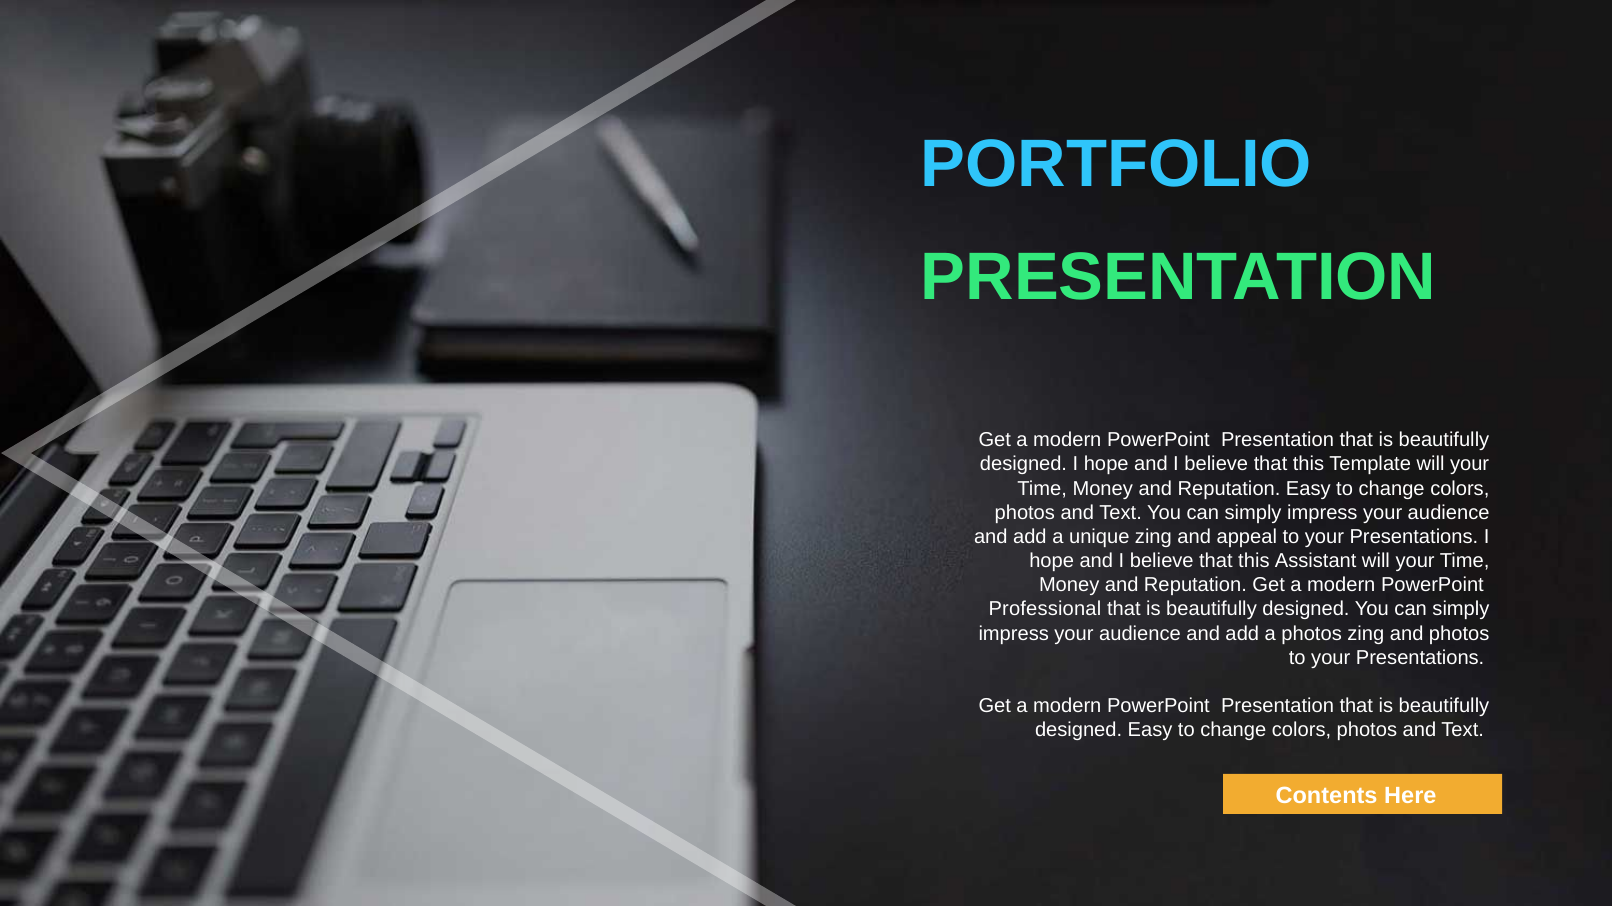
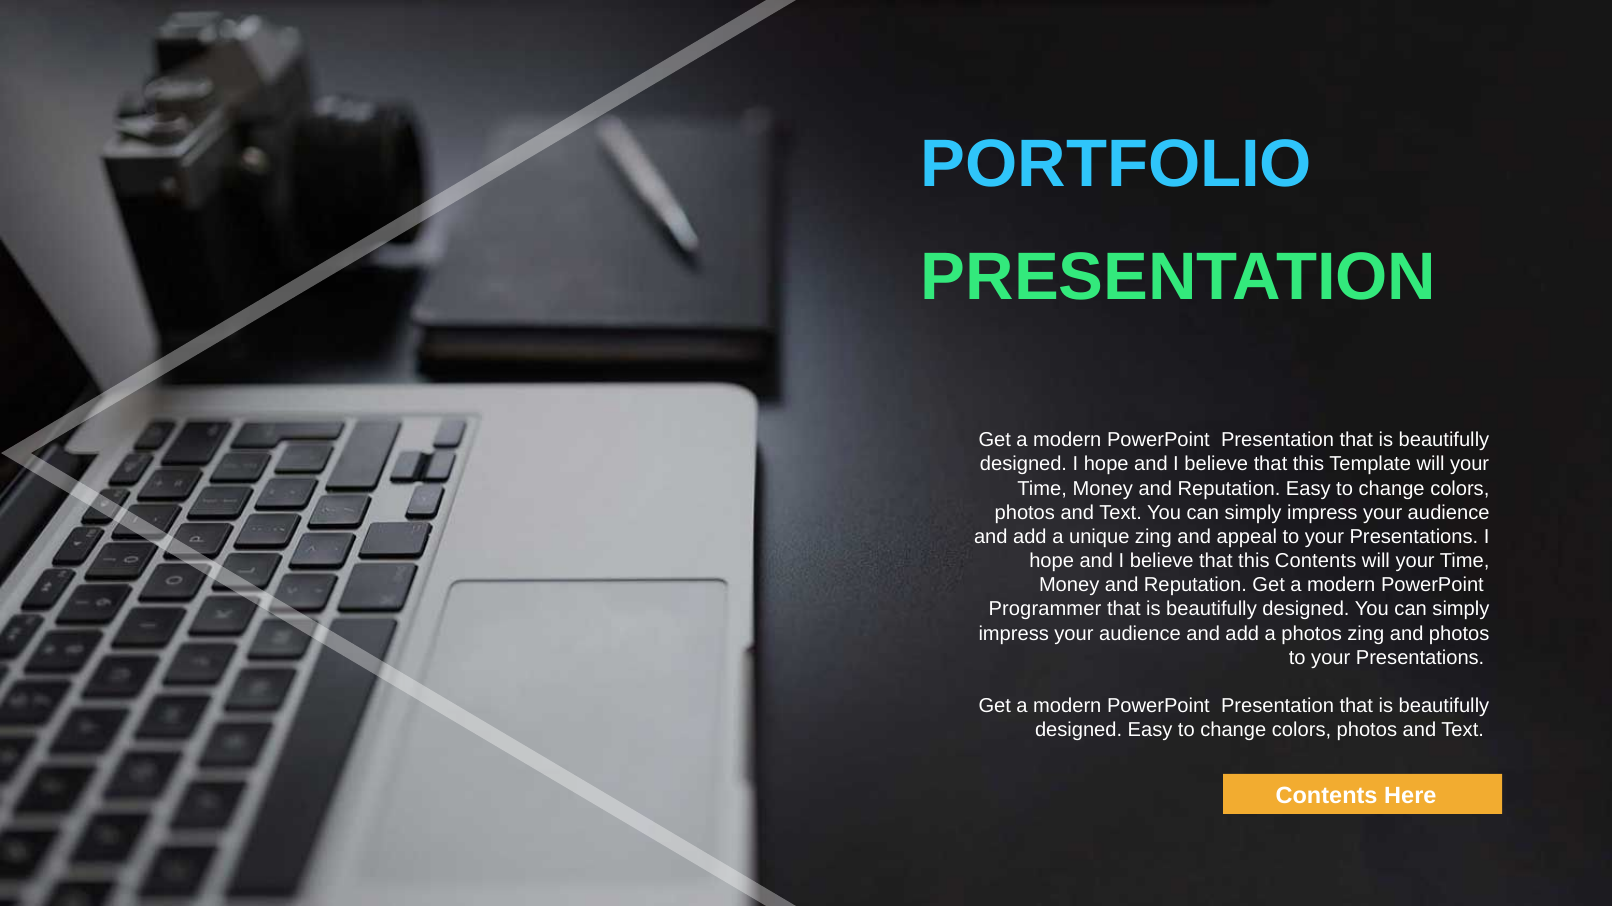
this Assistant: Assistant -> Contents (1316, 561)
Professional: Professional -> Programmer (1045, 610)
